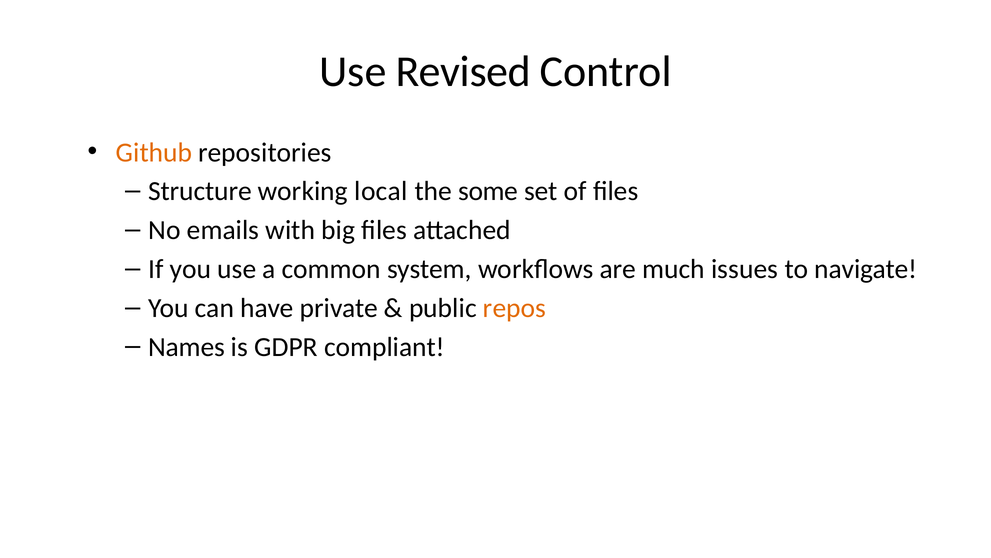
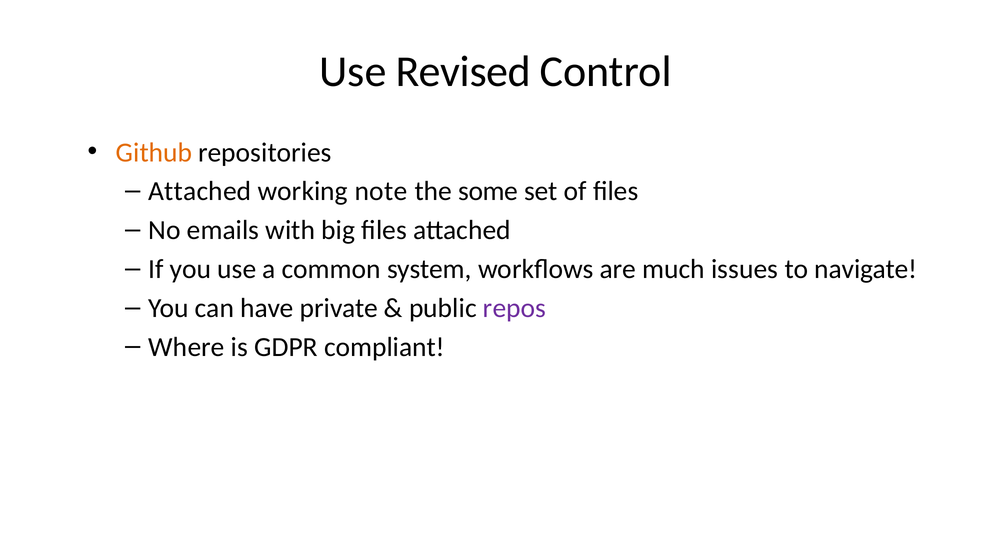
Structure: Structure -> Attached (200, 191)
local: local -> note (381, 191)
repos colour: orange -> purple (514, 308)
Names: Names -> Where (187, 347)
